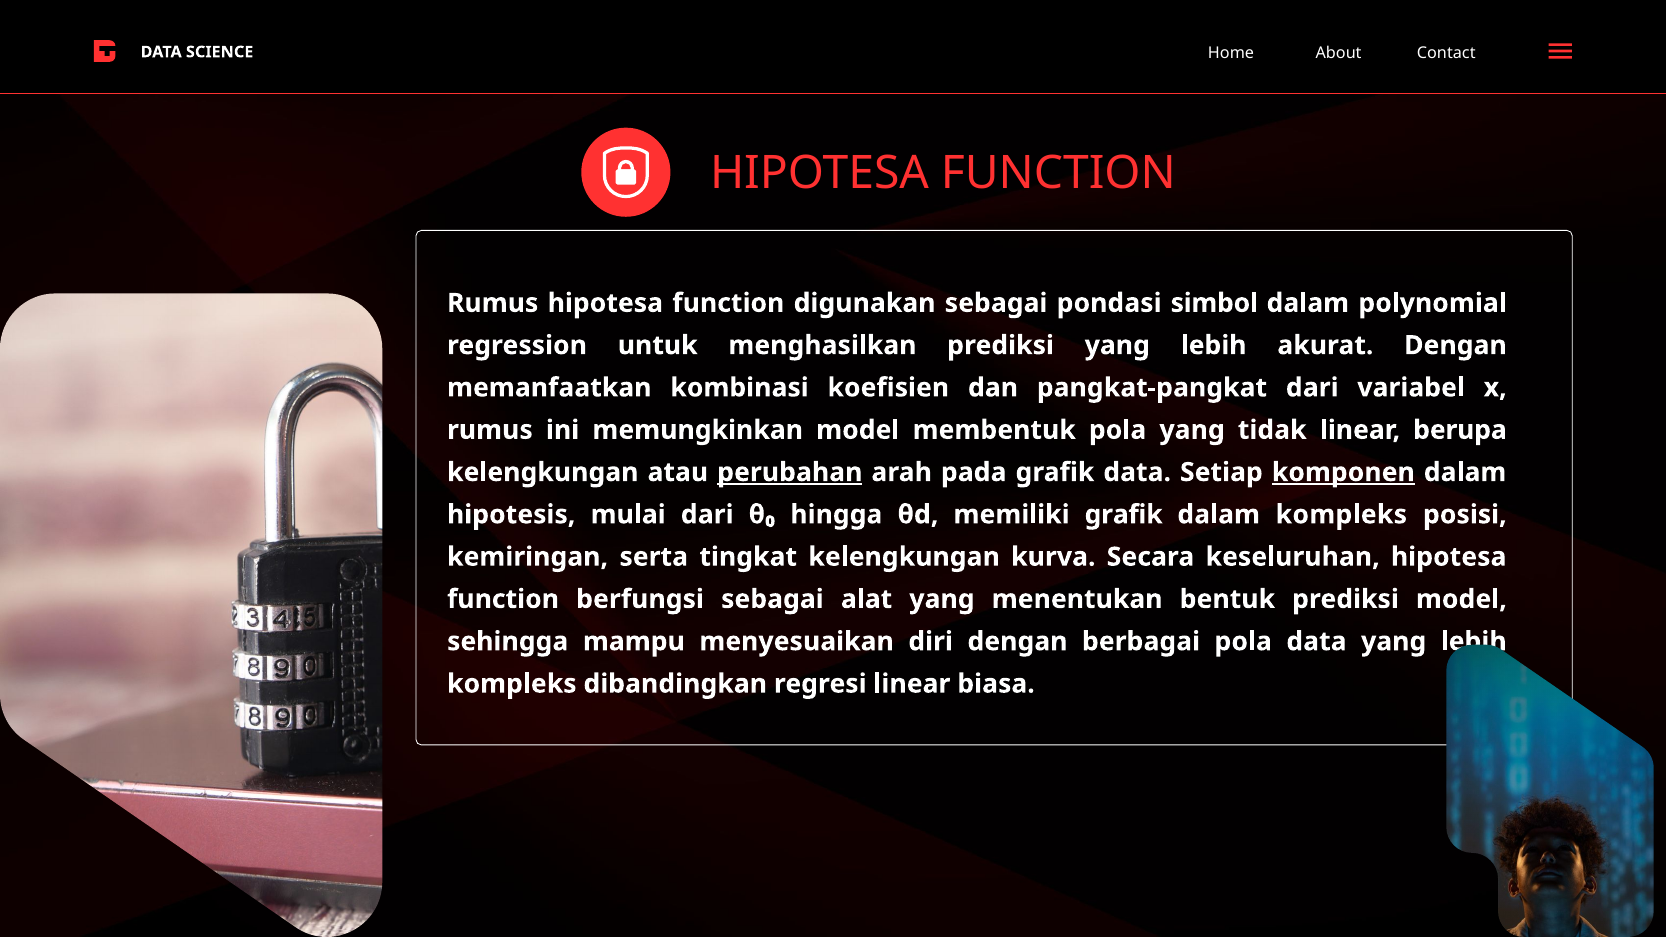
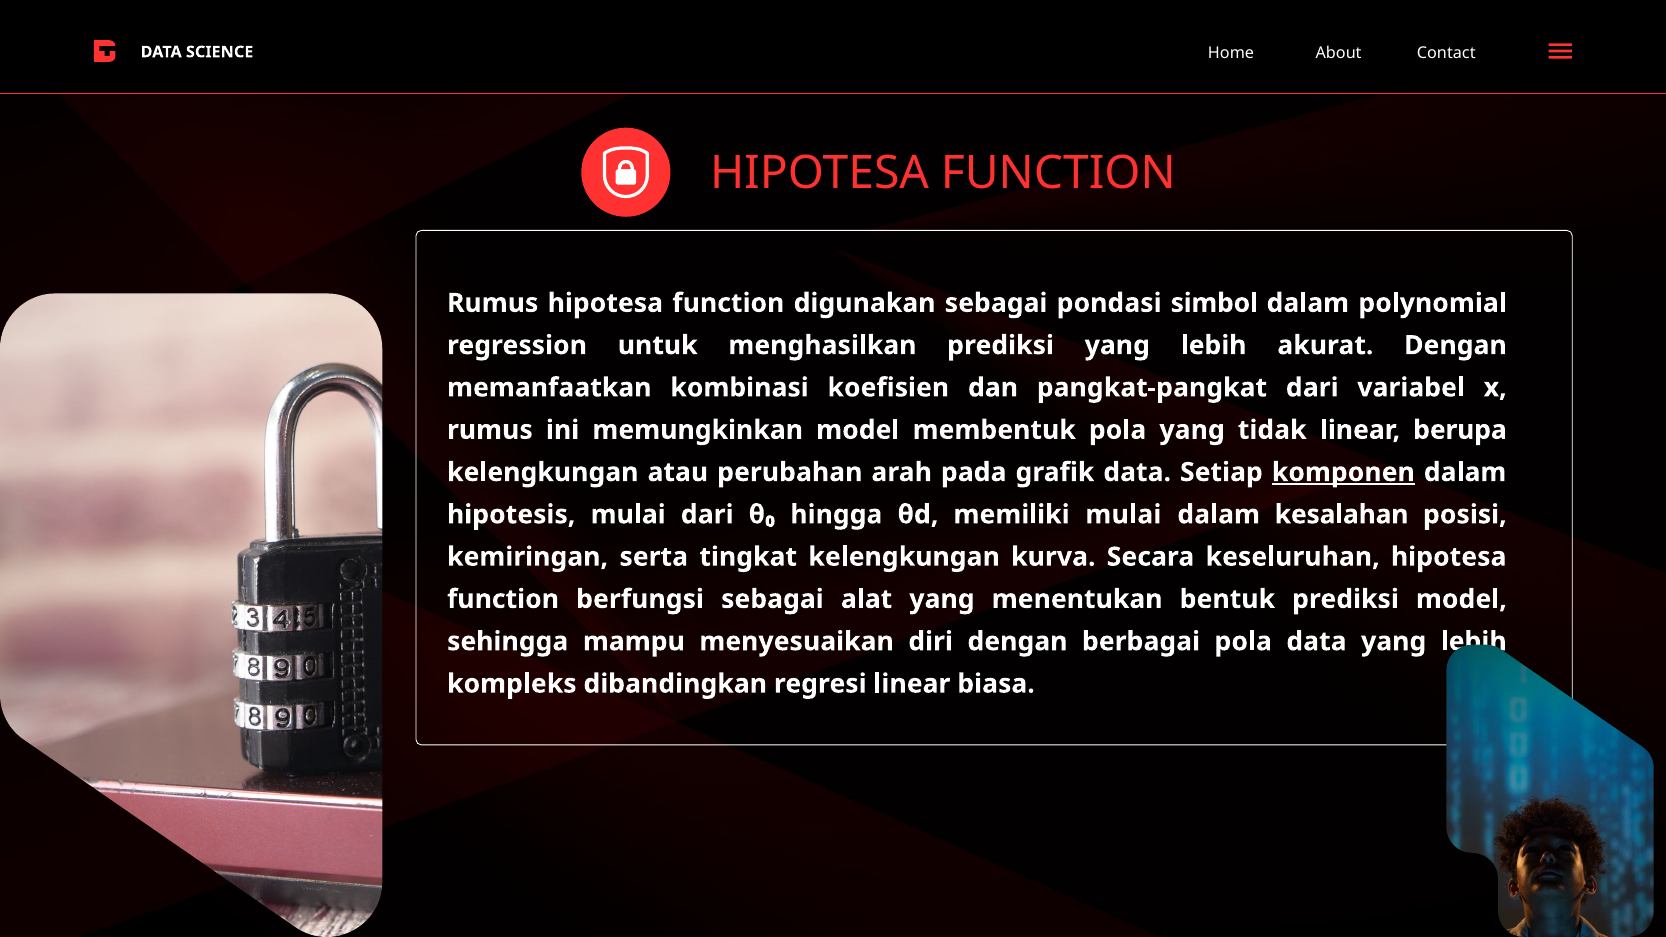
perubahan underline: present -> none (790, 472)
memiliki grafik: grafik -> mulai (1123, 515)
dalam kompleks: kompleks -> kesalahan (1342, 515)
